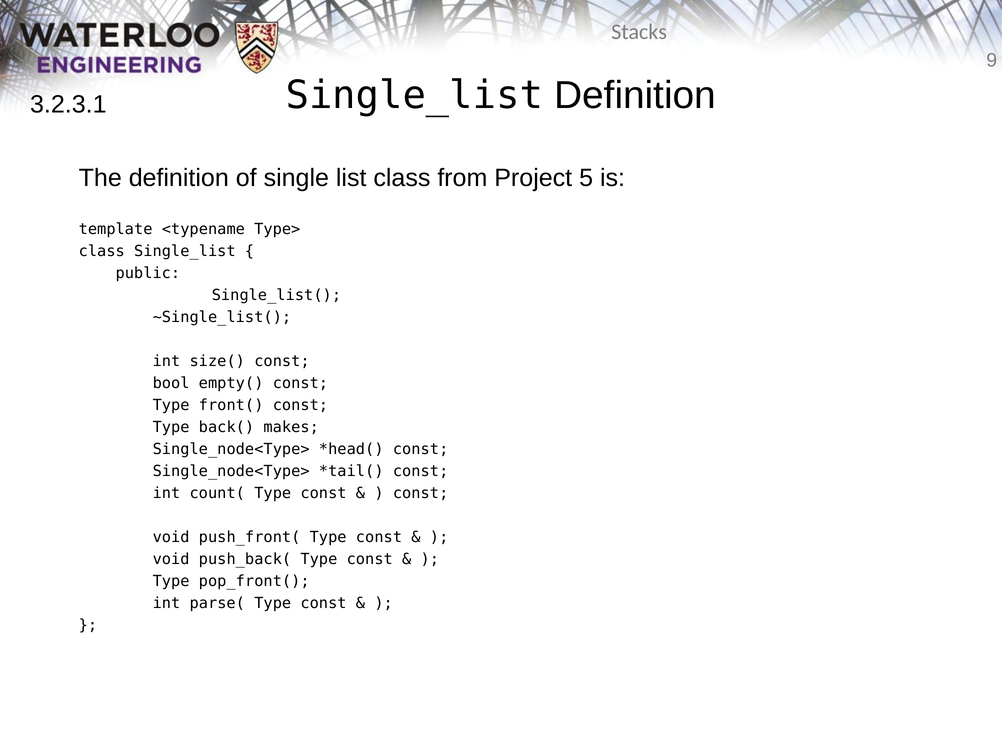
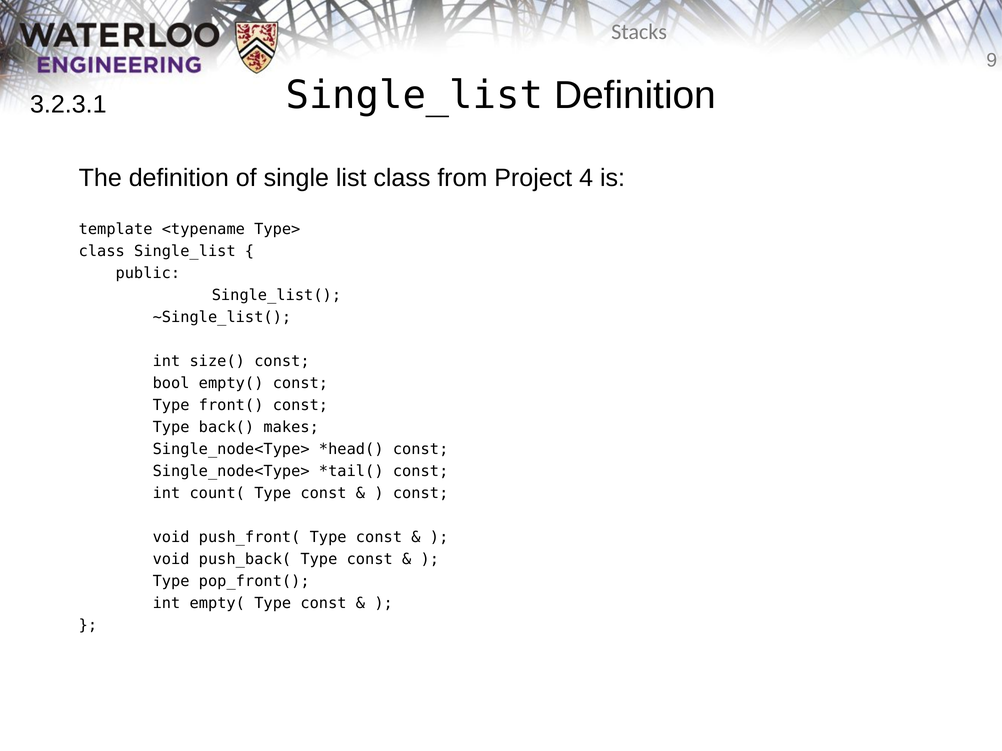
5: 5 -> 4 (586, 178)
int parse(: parse( -> empty( (217, 604)
